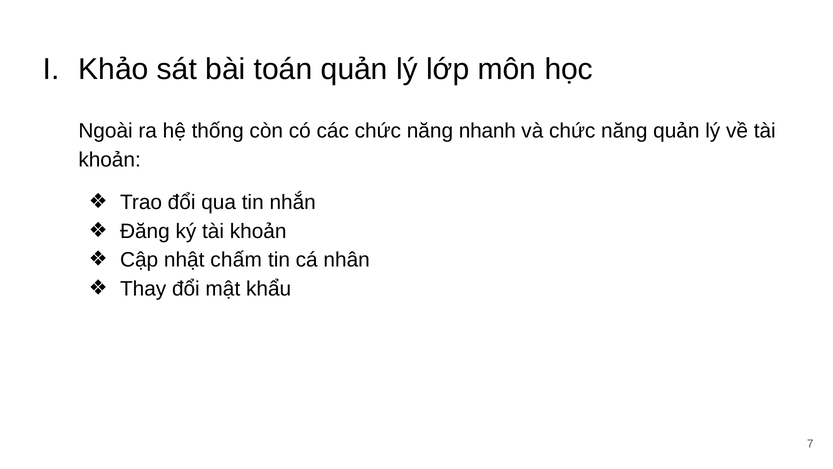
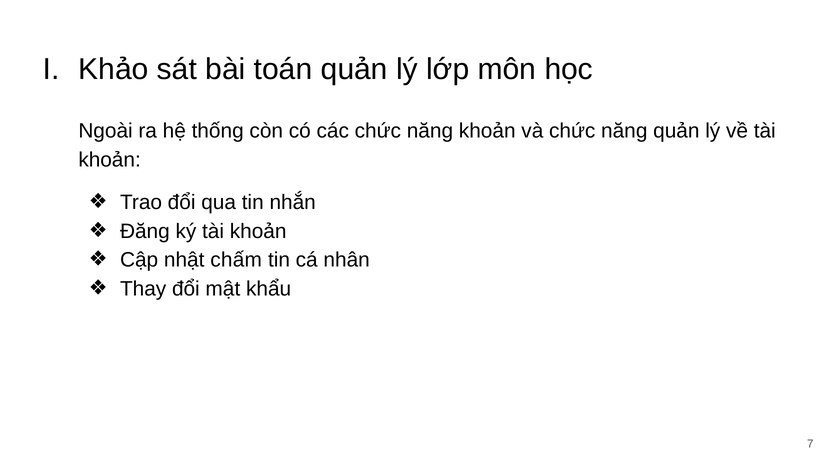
năng nhanh: nhanh -> khoản (487, 131)
